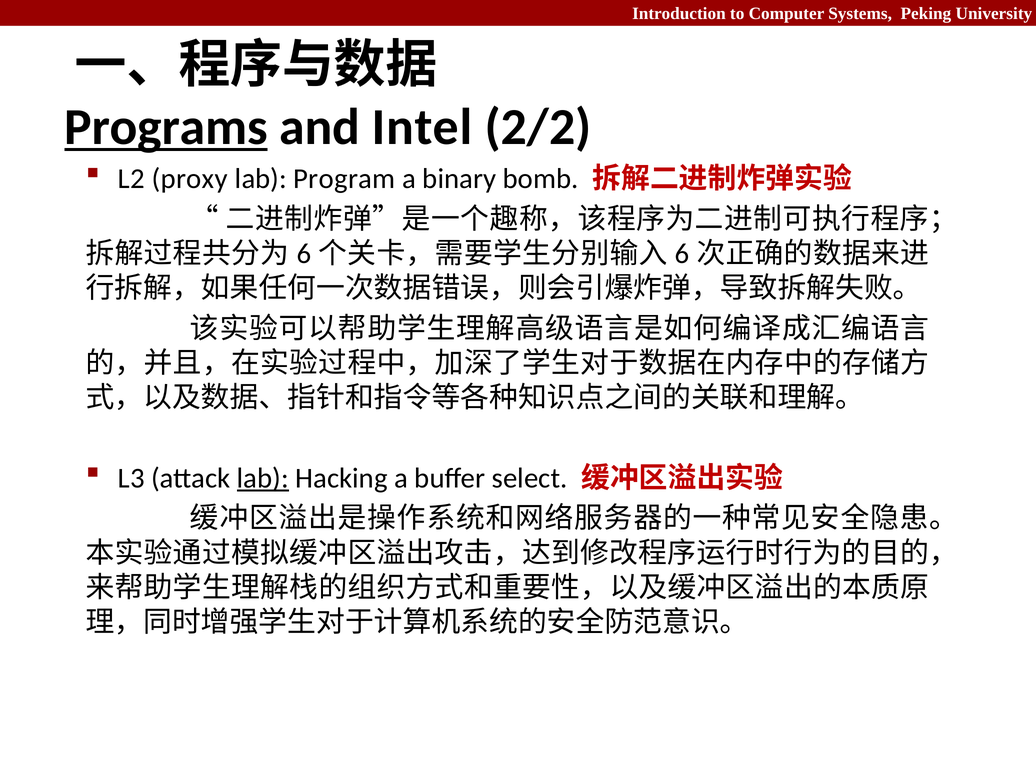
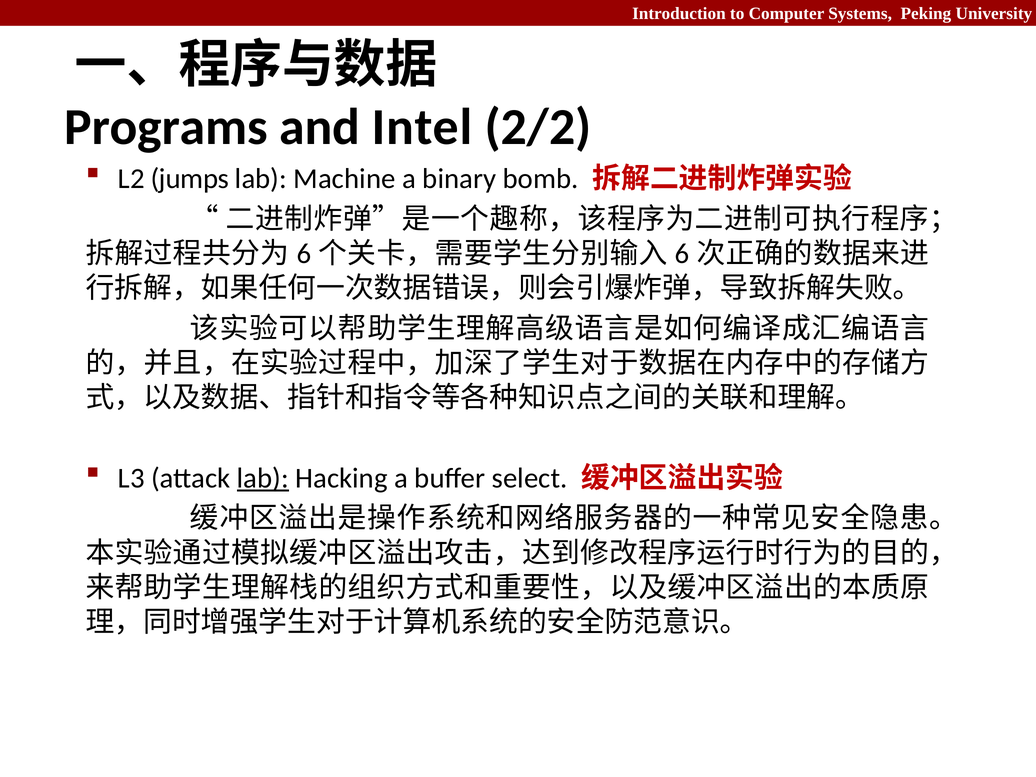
Programs underline: present -> none (166, 127)
proxy: proxy -> jumps (190, 179)
Program: Program -> Machine (344, 179)
